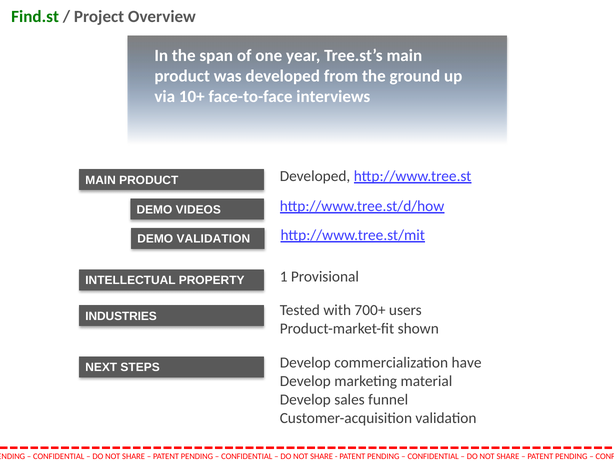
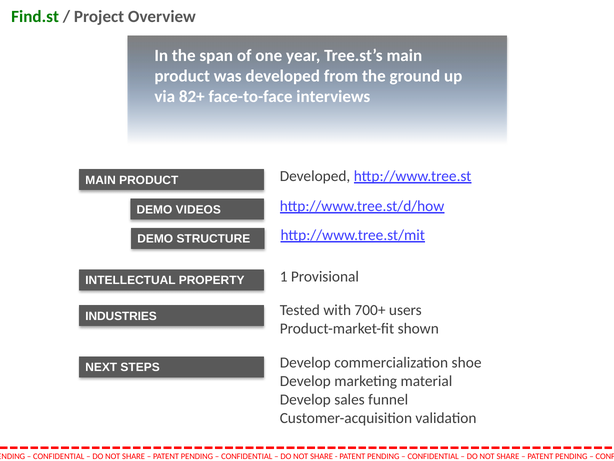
10+: 10+ -> 82+ (192, 96)
DEMO VALIDATION: VALIDATION -> STRUCTURE (213, 239)
have: have -> shoe (467, 362)
